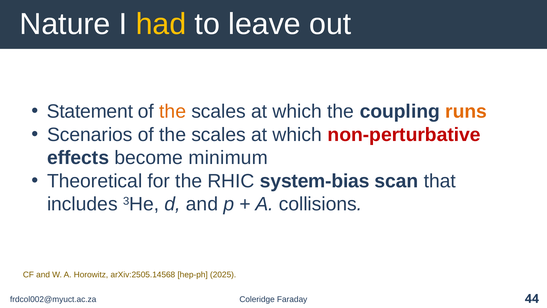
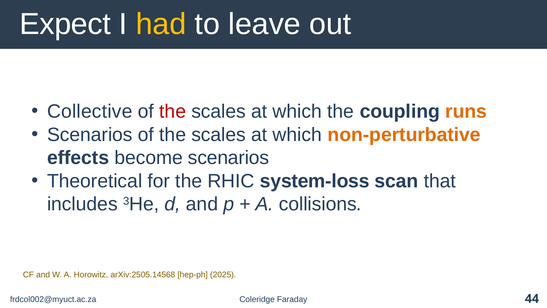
Nature: Nature -> Expect (65, 24)
Statement: Statement -> Collective (90, 111)
the colour: orange -> red (173, 111)
non-perturbative colour: red -> orange (404, 135)
become minimum: minimum -> scenarios (228, 158)
system-bias: system-bias -> system-loss (315, 181)
